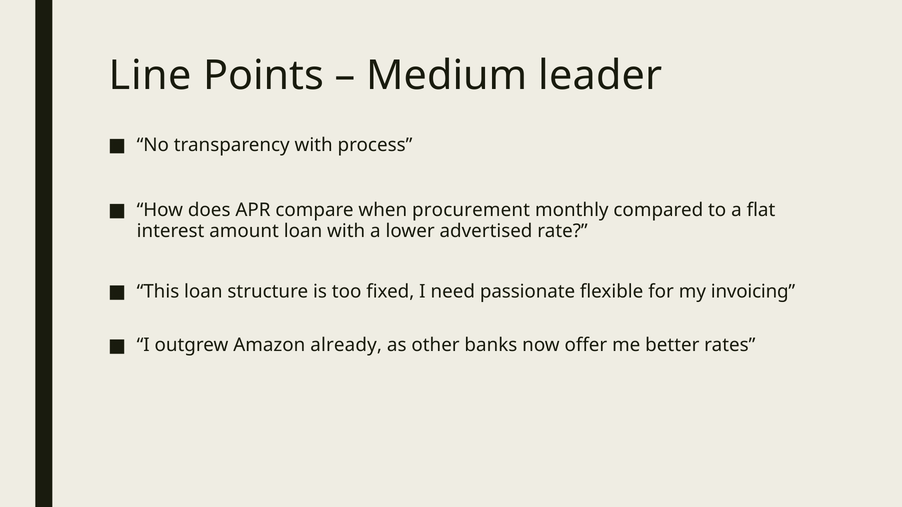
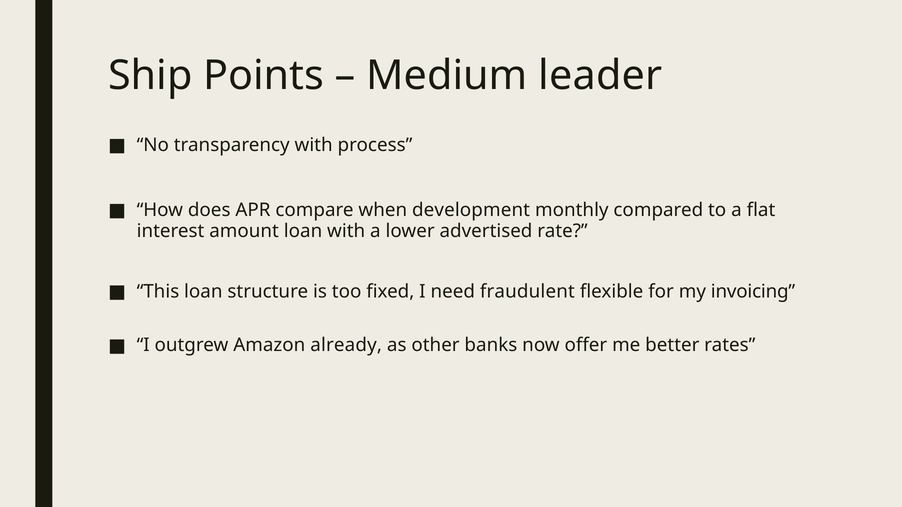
Line: Line -> Ship (150, 76)
procurement: procurement -> development (471, 210)
passionate: passionate -> fraudulent (527, 292)
